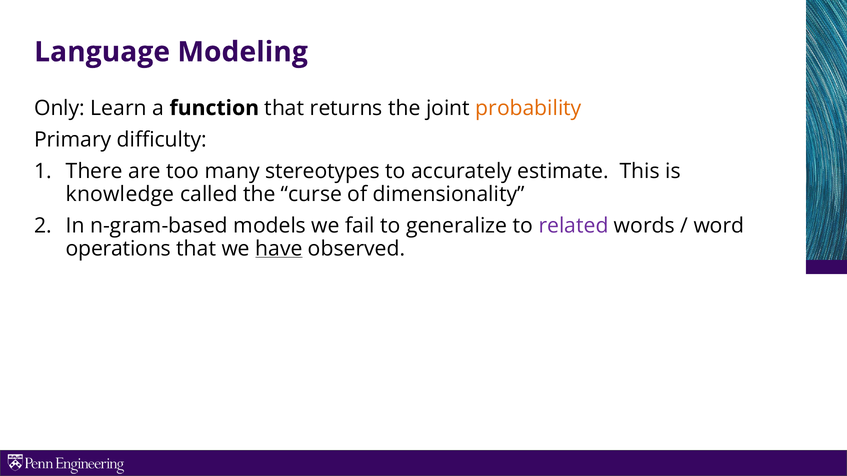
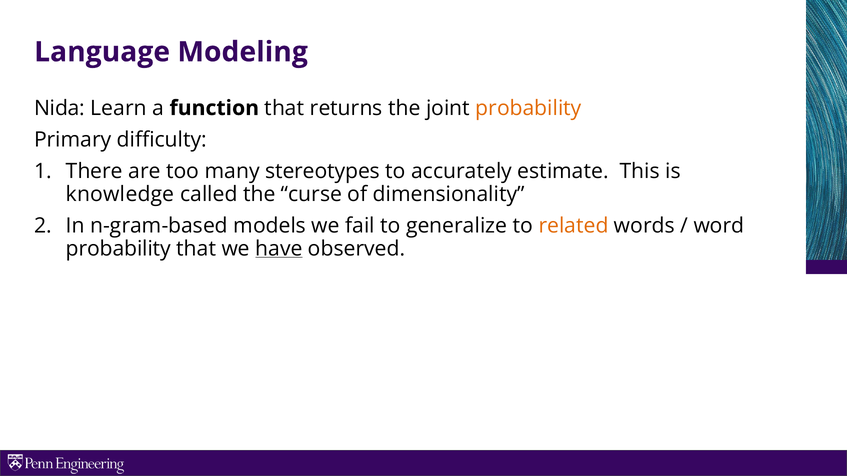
Only: Only -> Nida (60, 108)
related colour: purple -> orange (573, 226)
operations: operations -> probability (118, 249)
